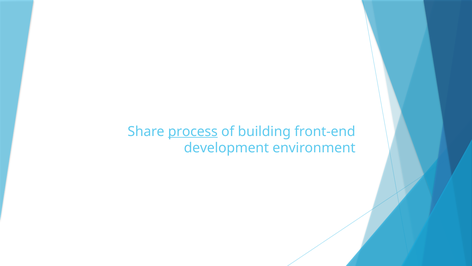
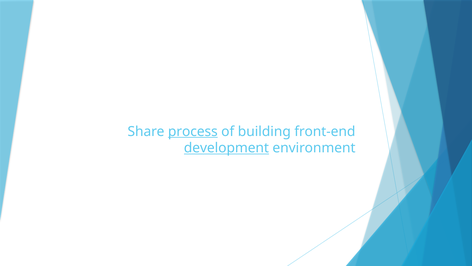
development underline: none -> present (226, 148)
